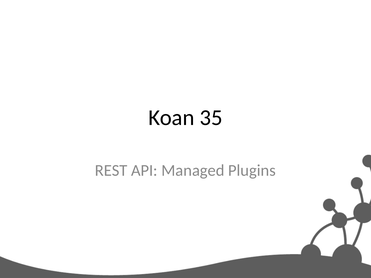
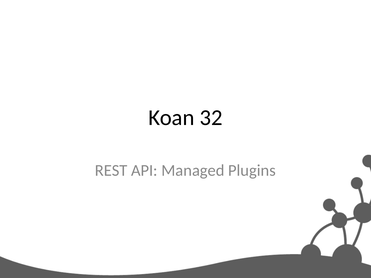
35: 35 -> 32 (211, 118)
